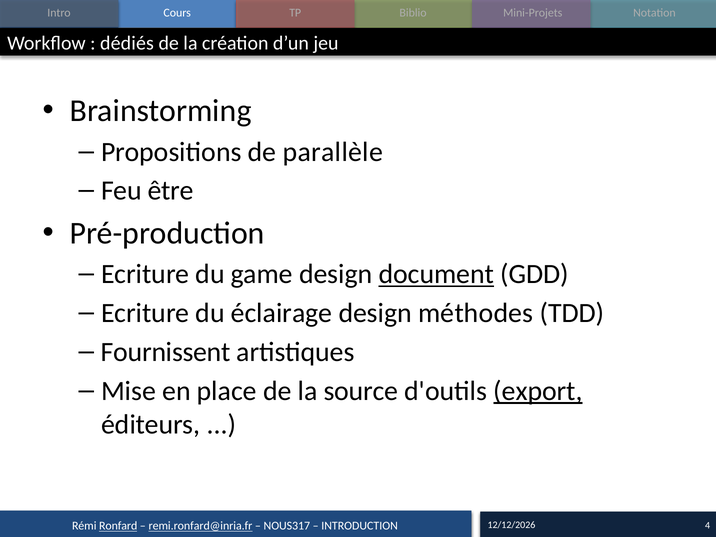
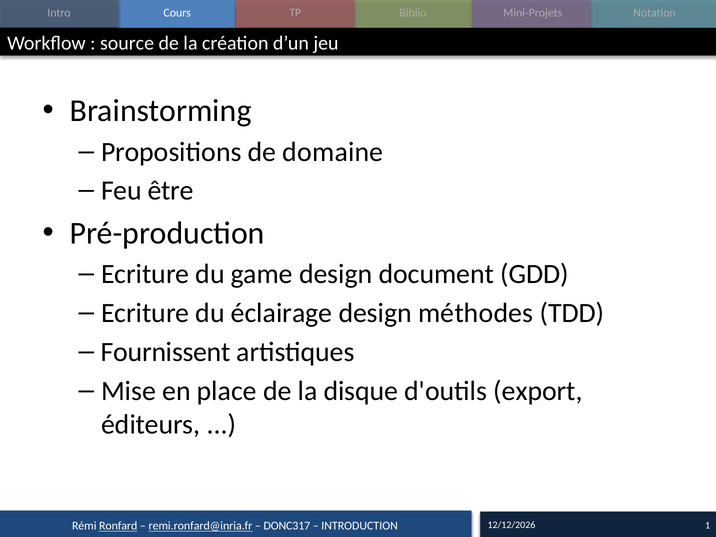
dédiés: dédiés -> source (127, 43)
parallèle: parallèle -> domaine (333, 152)
document underline: present -> none (436, 274)
source: source -> disque (361, 391)
export underline: present -> none (538, 391)
NOUS317: NOUS317 -> DONC317 (287, 526)
4: 4 -> 1 (708, 525)
